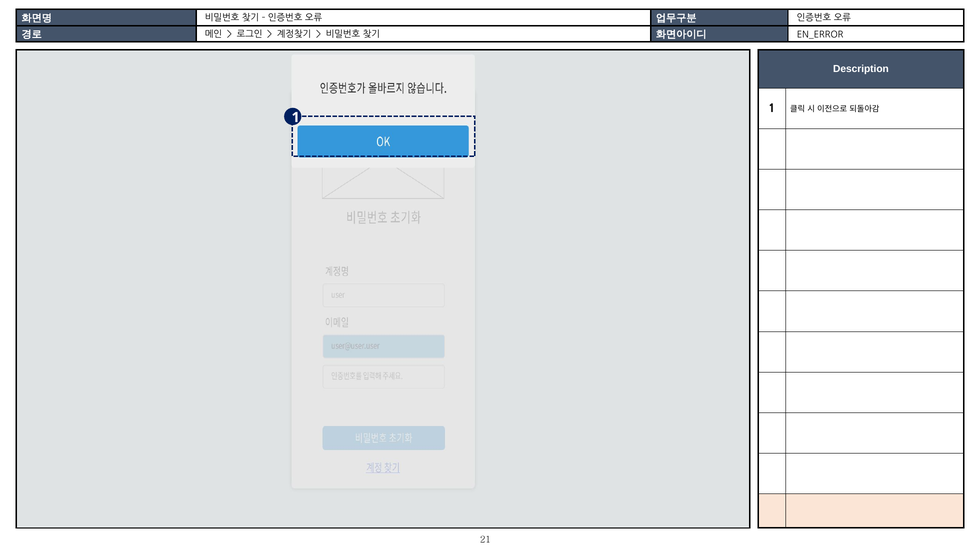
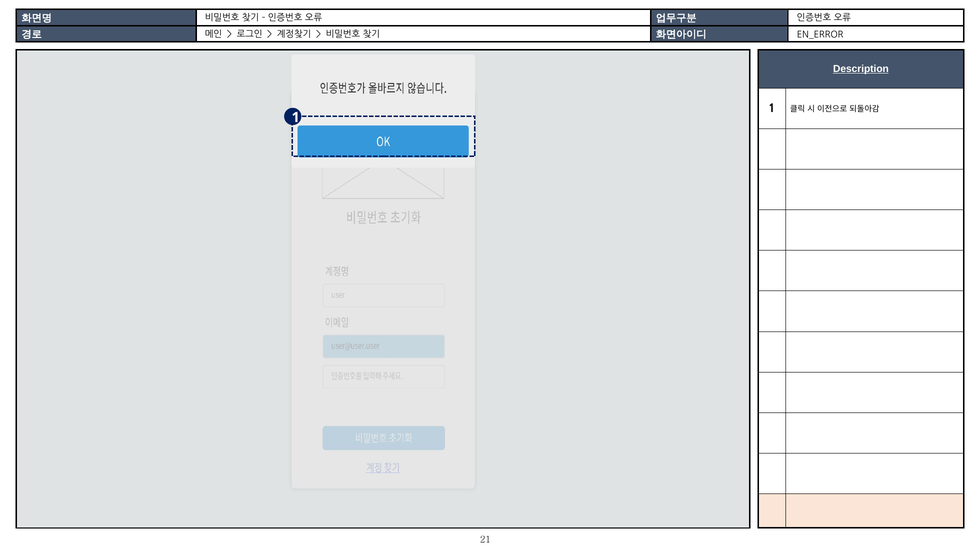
Description underline: none -> present (861, 69)
